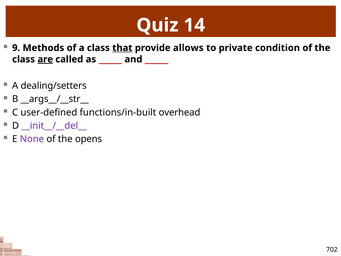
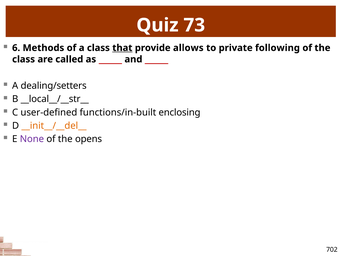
14: 14 -> 73 (194, 25)
9: 9 -> 6 (16, 48)
condition: condition -> following (277, 48)
are underline: present -> none (45, 59)
__args__/__str__: __args__/__str__ -> __local__/__str__ (55, 99)
overhead: overhead -> enclosing (179, 112)
__init__/__del__ colour: purple -> orange (54, 126)
